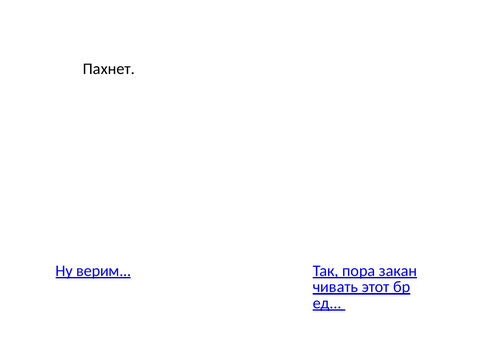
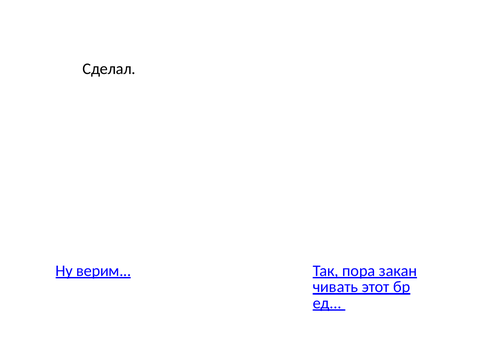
Пахнет: Пахнет -> Сделал (109, 69)
